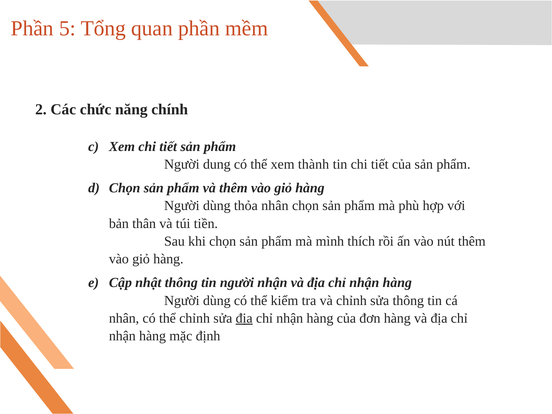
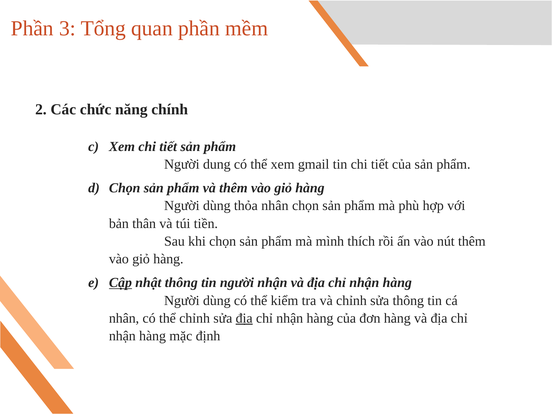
5: 5 -> 3 (67, 28)
thành: thành -> gmail (314, 164)
Cập underline: none -> present (120, 283)
